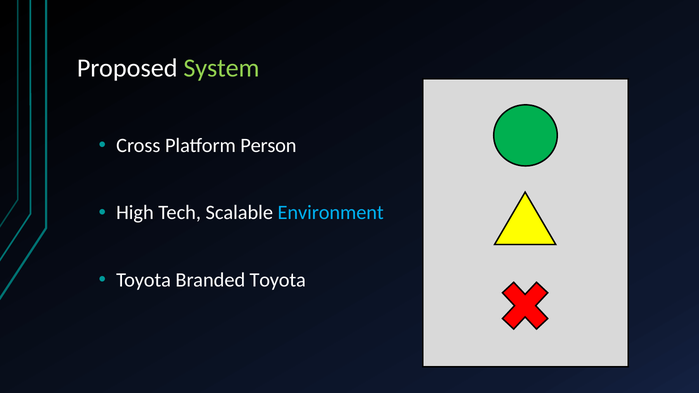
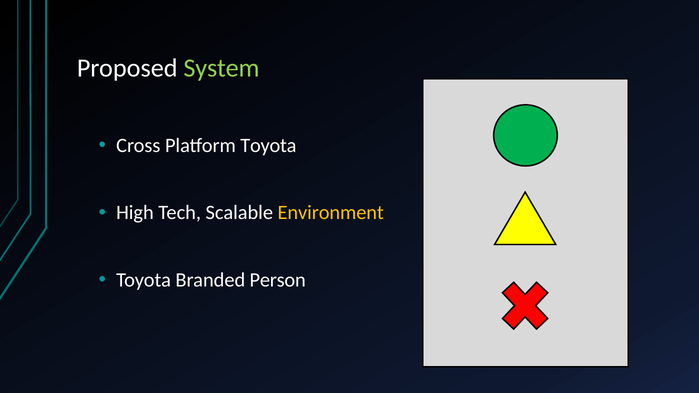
Platform Person: Person -> Toyota (268, 145)
Environment colour: light blue -> yellow (331, 213)
Branded Toyota: Toyota -> Person (278, 280)
